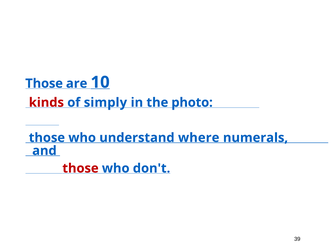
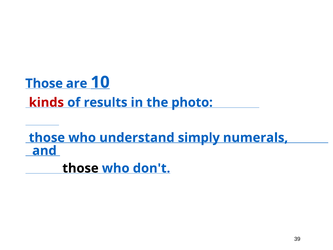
simply: simply -> results (106, 102)
where: where -> simply (199, 138)
those colour: red -> black (80, 168)
